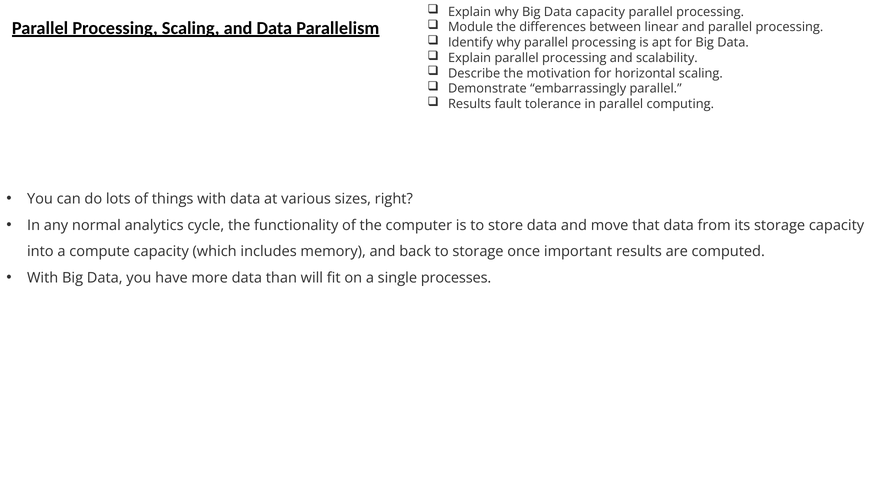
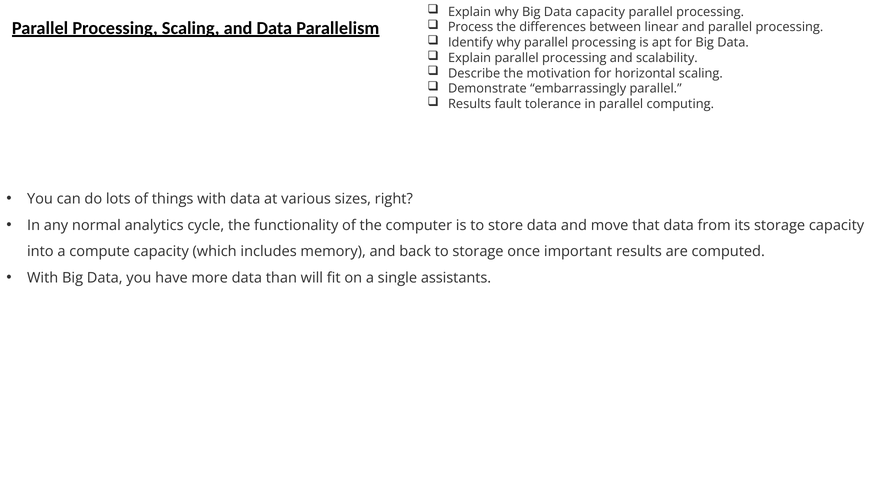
Module: Module -> Process (471, 27)
processes: processes -> assistants (456, 278)
